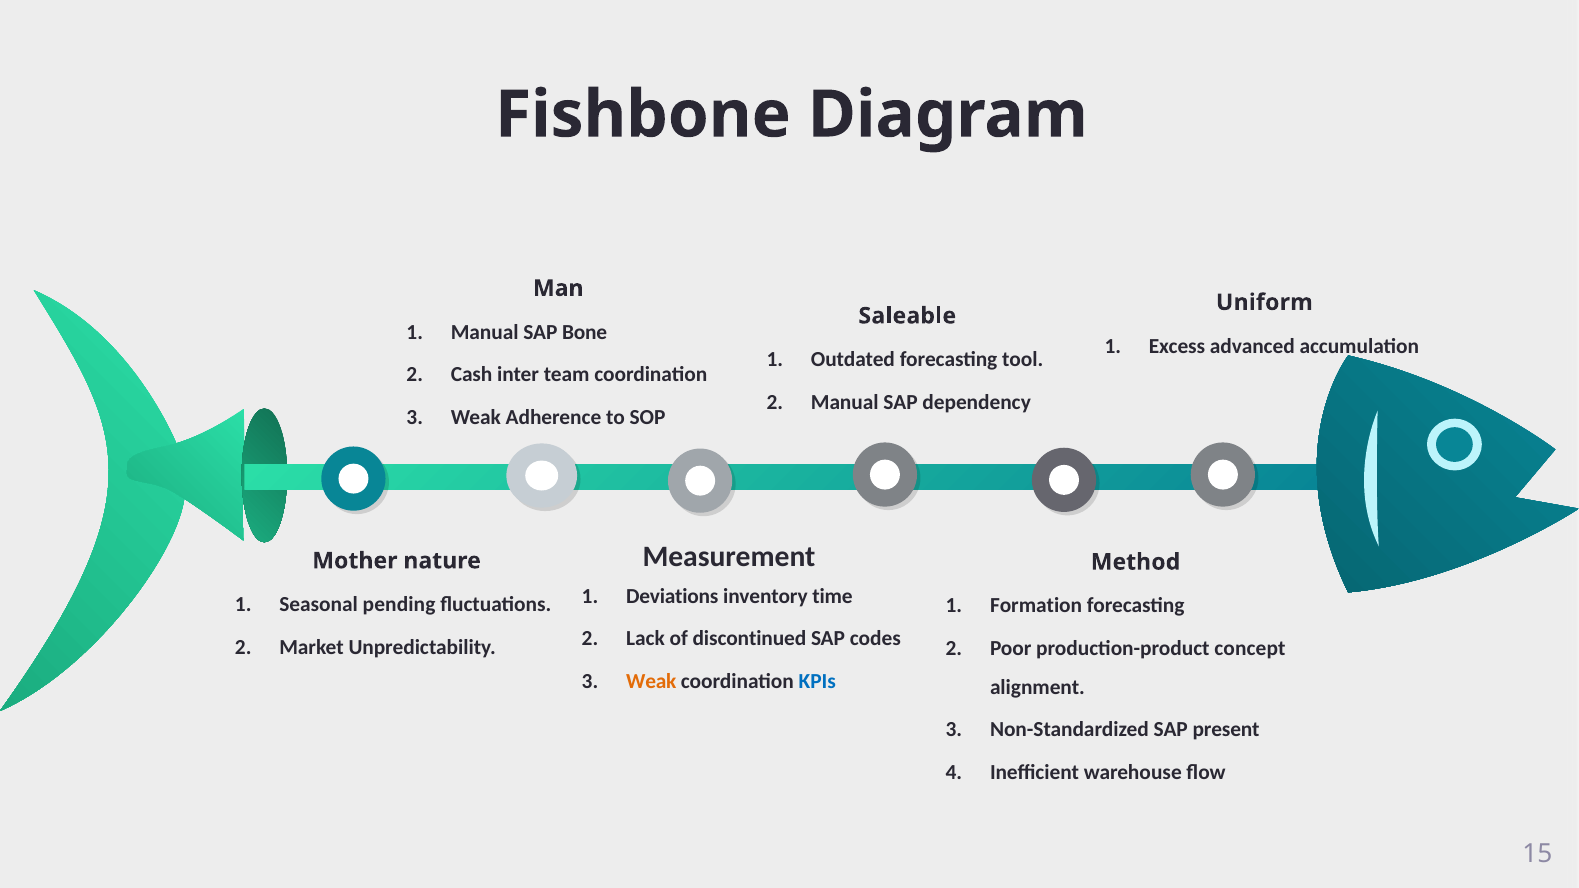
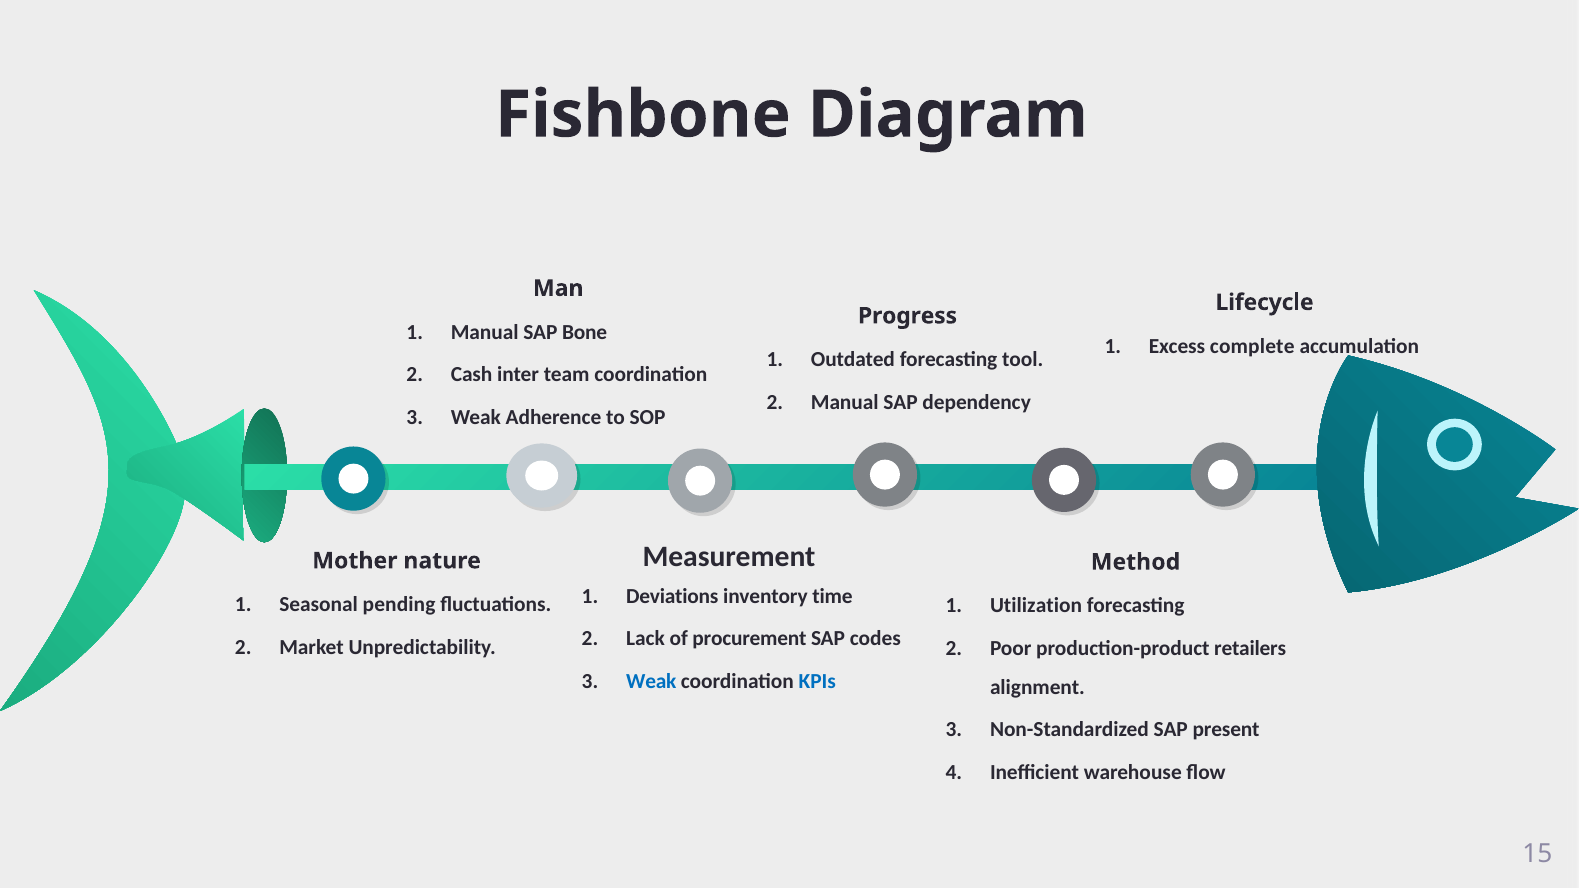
Uniform: Uniform -> Lifecycle (1265, 302)
Saleable: Saleable -> Progress (907, 316)
advanced: advanced -> complete (1252, 346)
Formation: Formation -> Utilization (1036, 606)
discontinued: discontinued -> procurement (750, 639)
concept: concept -> retailers (1250, 649)
Weak colour: orange -> blue (651, 682)
